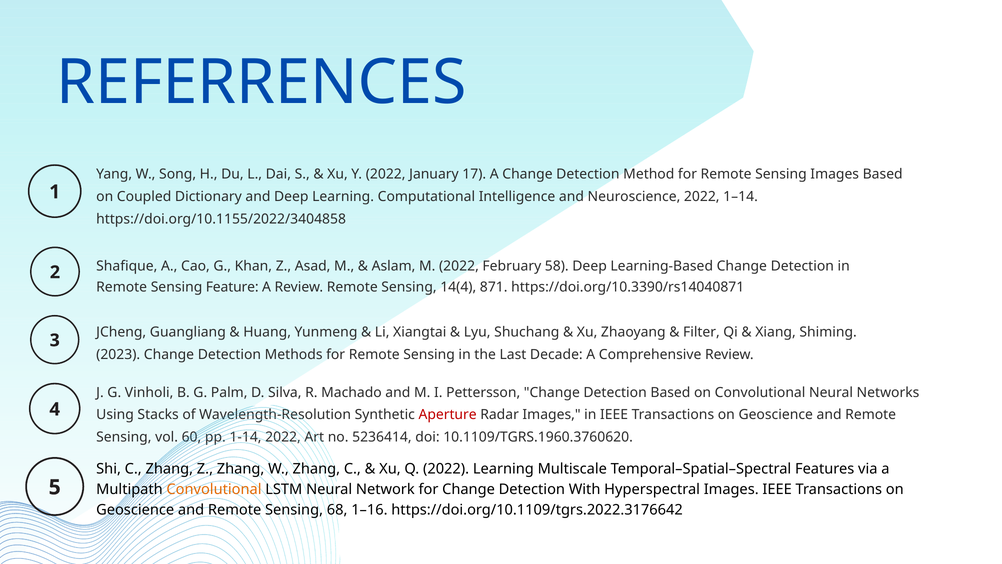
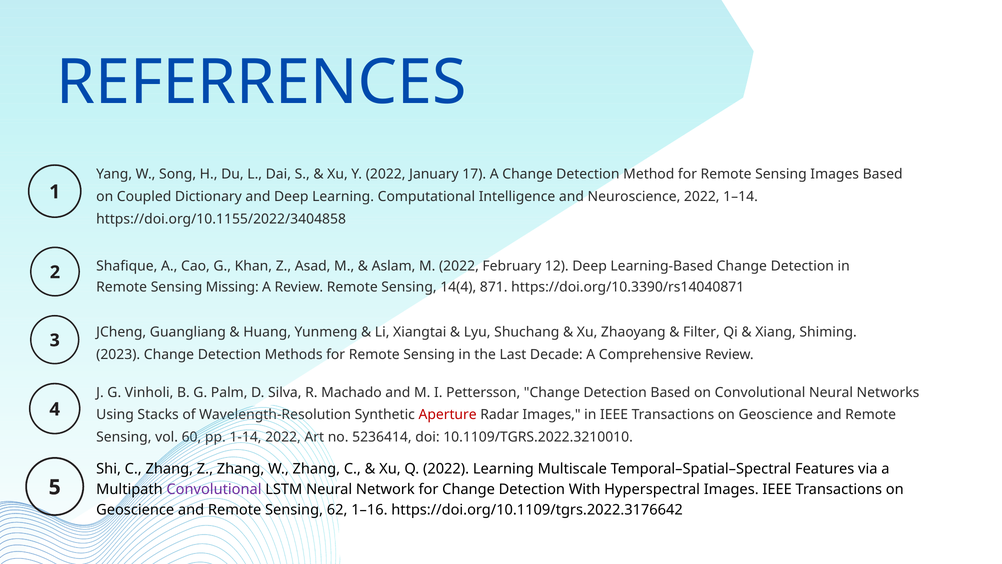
58: 58 -> 12 (557, 266)
Feature: Feature -> Missing (232, 287)
10.1109/TGRS.1960.3760620: 10.1109/TGRS.1960.3760620 -> 10.1109/TGRS.2022.3210010 (538, 437)
Convolutional colour: orange -> purple (214, 489)
68: 68 -> 62 (337, 509)
